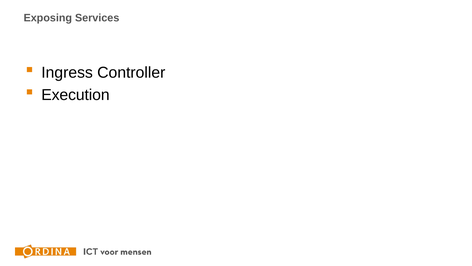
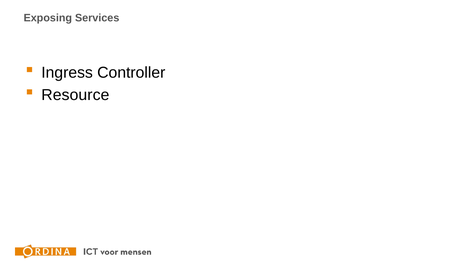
Execution: Execution -> Resource (75, 95)
